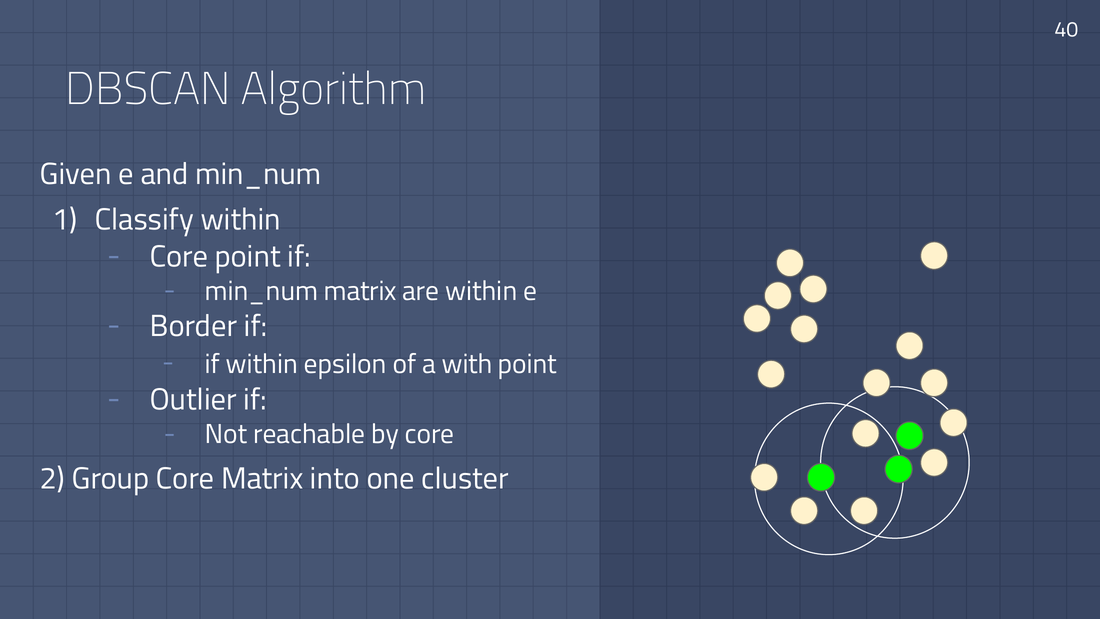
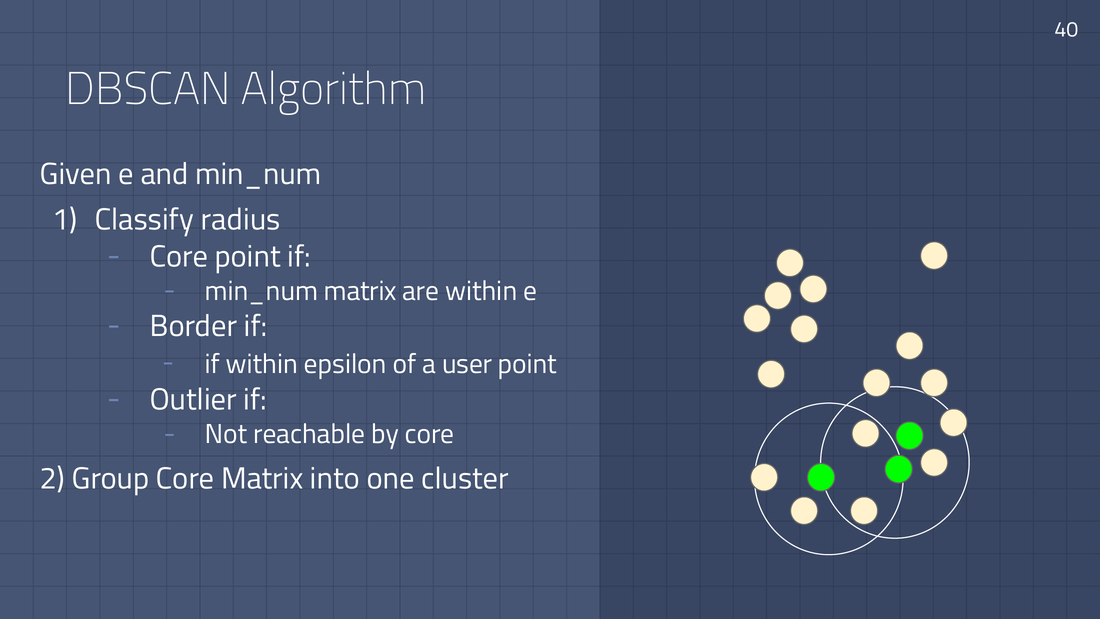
Classify within: within -> radius (241, 220)
with: with -> user (467, 364)
